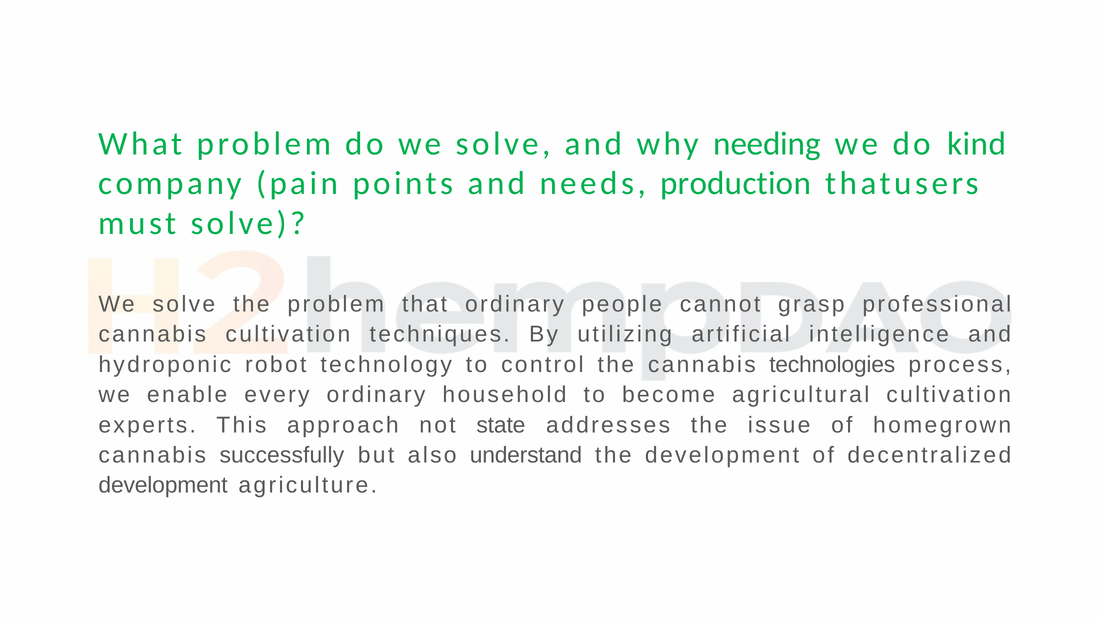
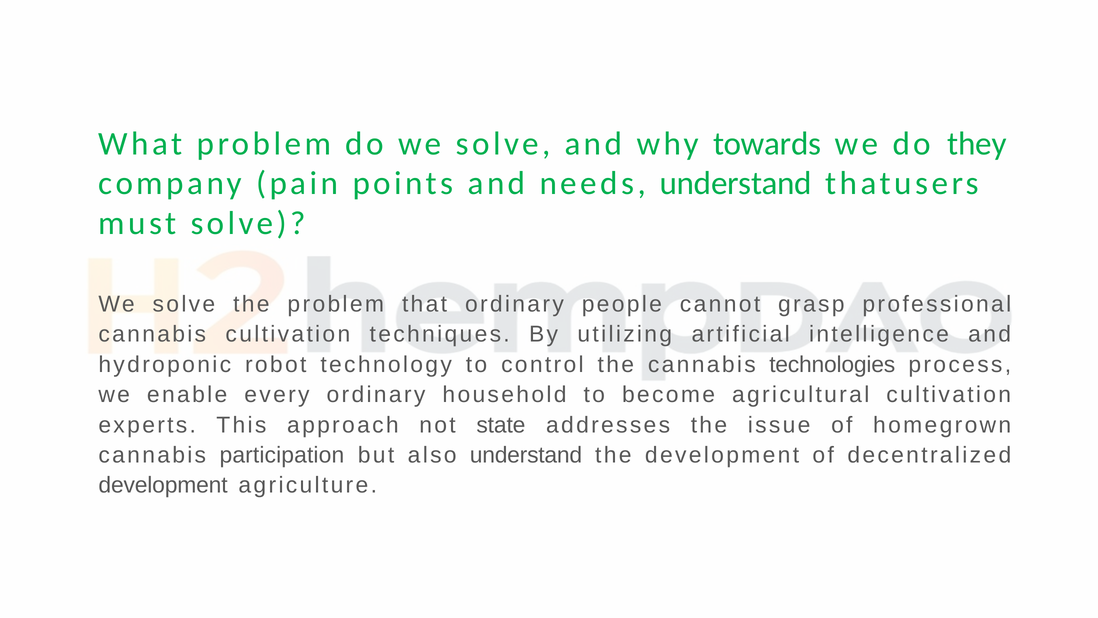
needing: needing -> towards (767, 144)
kind: kind -> they (977, 144)
needs production: production -> understand (736, 183)
successfully: successfully -> participation (282, 455)
